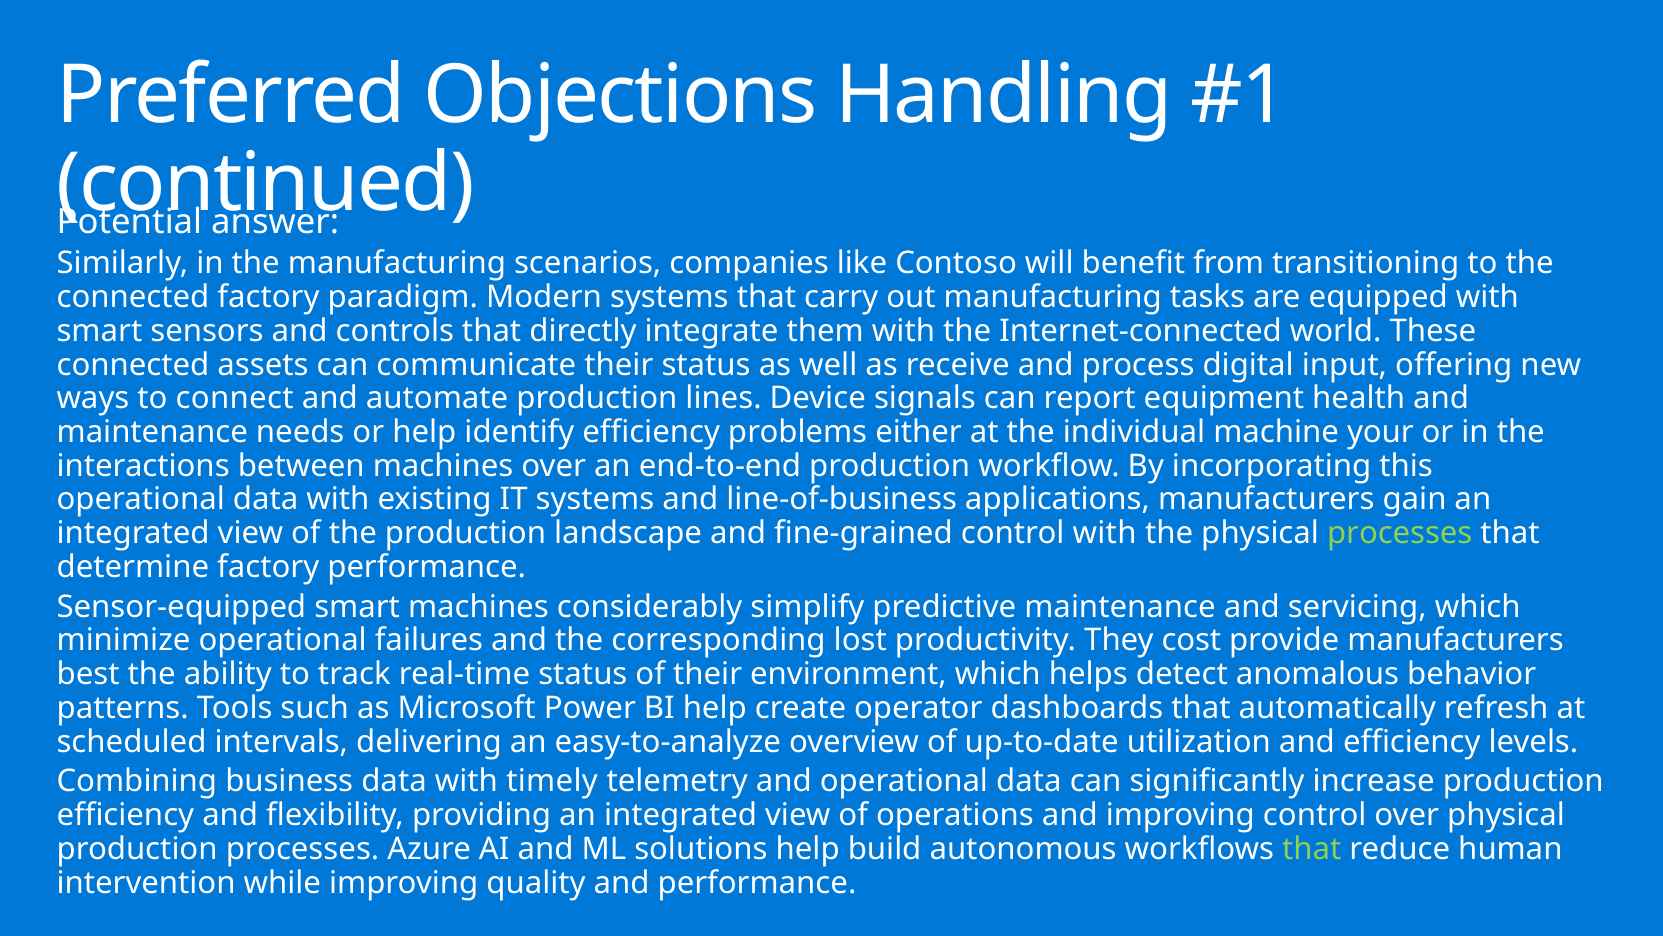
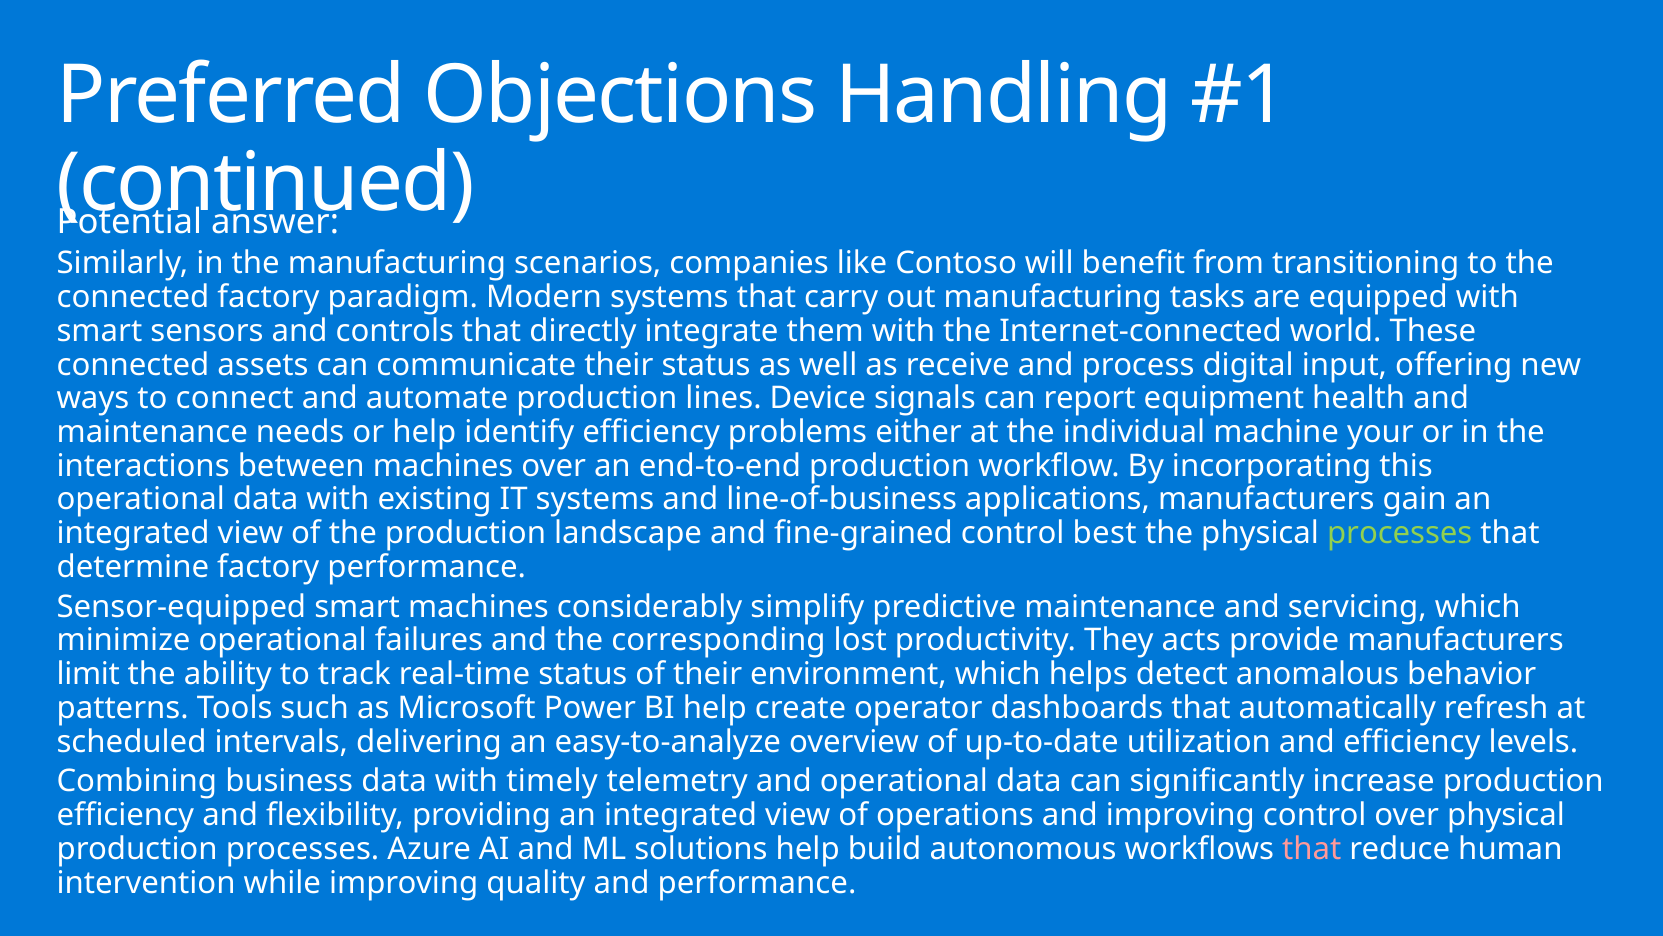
control with: with -> best (1105, 533)
cost: cost -> acts (1191, 640)
best: best -> limit (88, 674)
that colour: light green -> pink (1312, 849)
